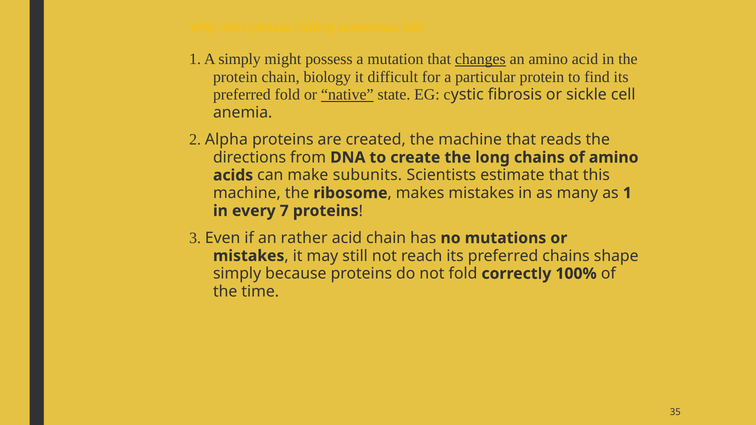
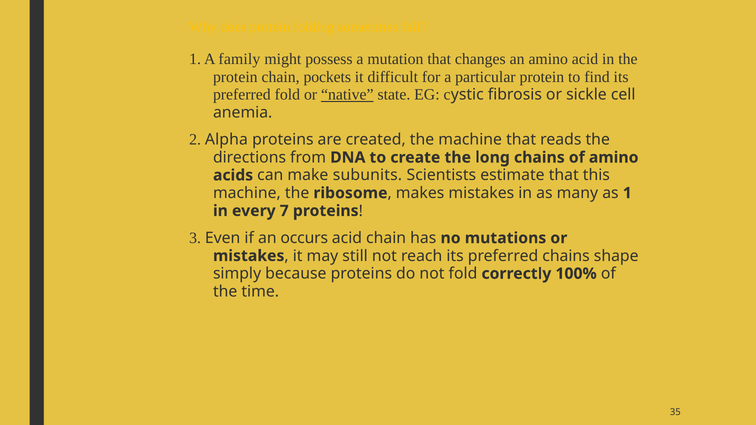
A simply: simply -> family (239, 59)
changes underline: present -> none (480, 59)
biology: biology -> pockets (327, 77)
rather: rather -> occurs (304, 238)
